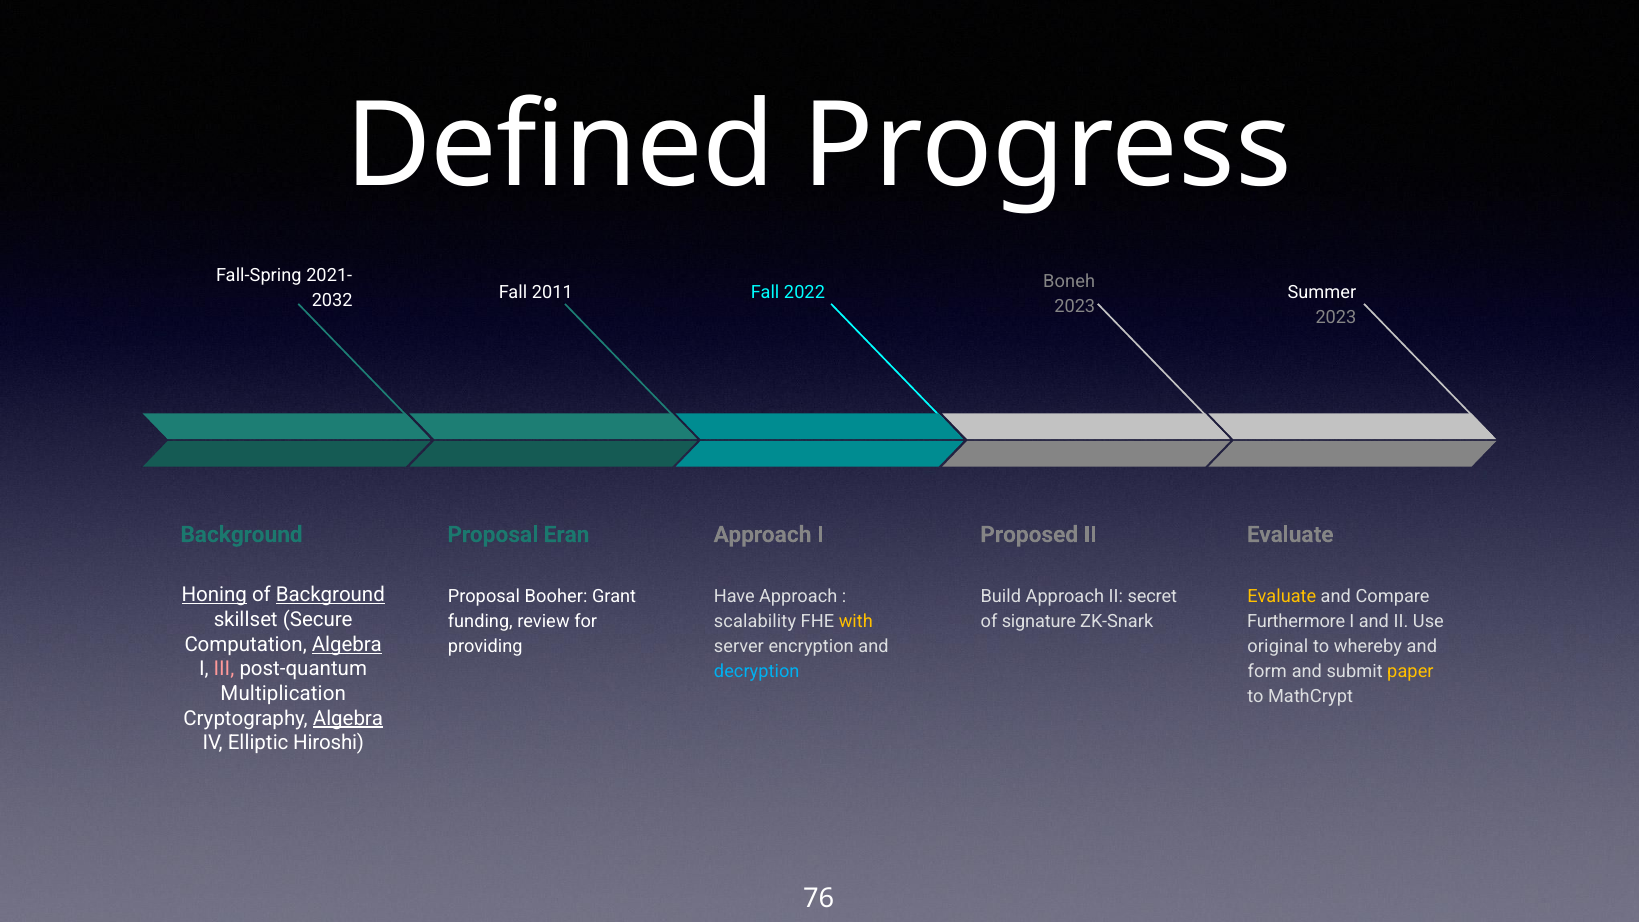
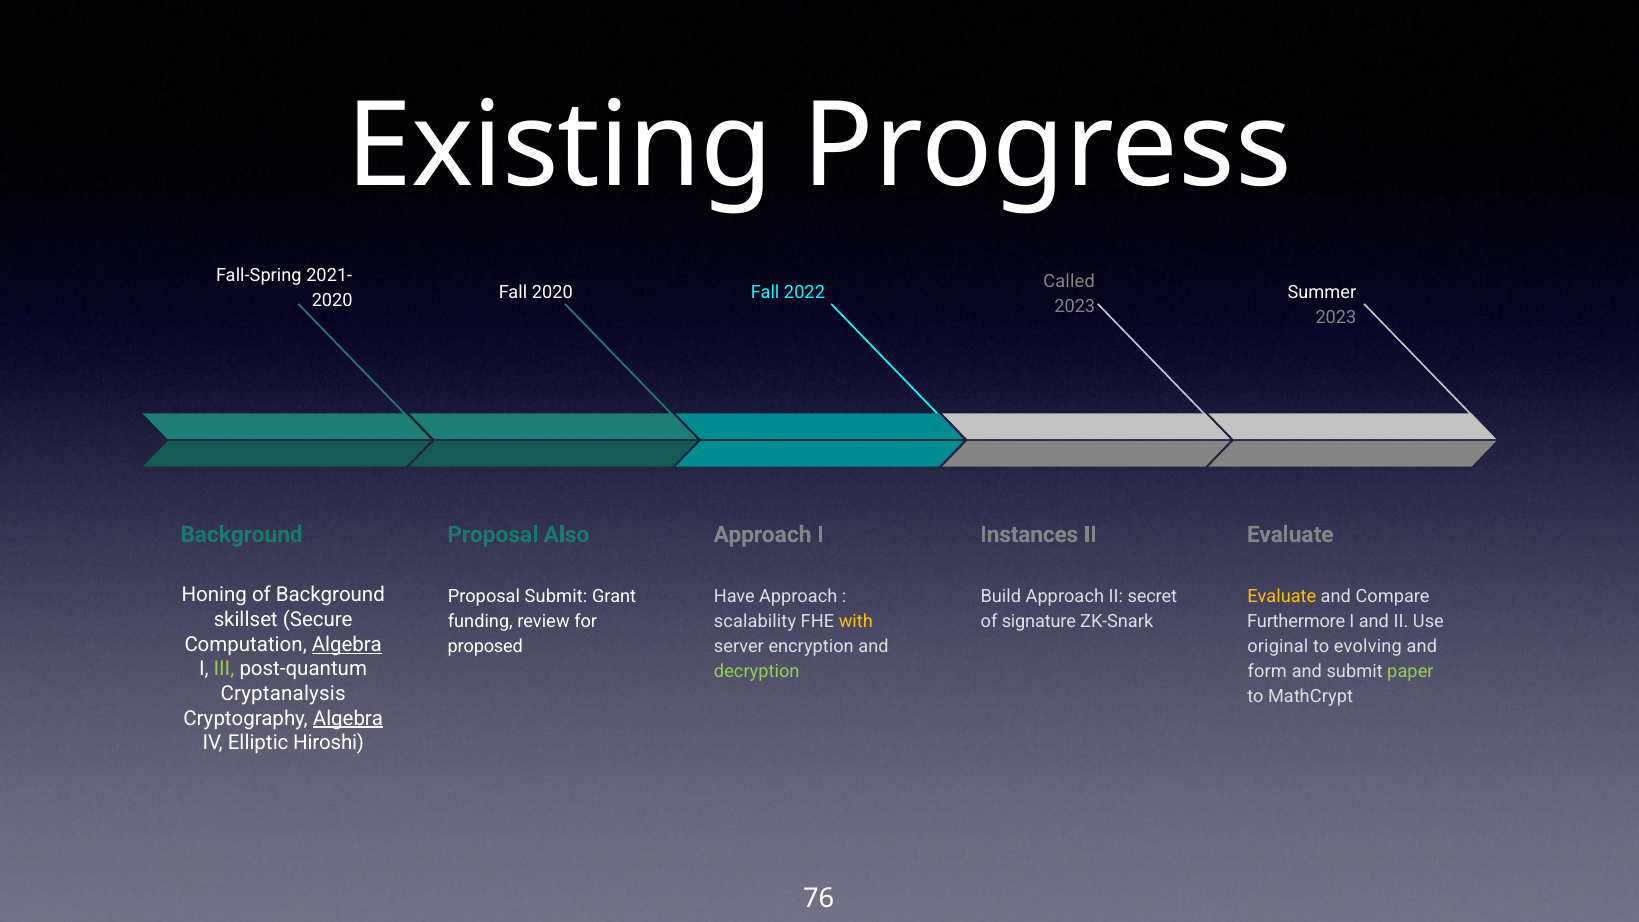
Defined: Defined -> Existing (560, 147)
Boneh: Boneh -> Called (1069, 282)
Fall 2011: 2011 -> 2020 (552, 292)
2032: 2032 -> 2020 (332, 301)
Eran: Eran -> Also (566, 535)
Proposed: Proposed -> Instances (1029, 535)
Honing underline: present -> none (214, 595)
Background underline: present -> none (330, 595)
Proposal Booher: Booher -> Submit (556, 597)
providing: providing -> proposed (485, 647)
whereby: whereby -> evolving (1368, 647)
III colour: pink -> light green (224, 669)
decryption colour: light blue -> light green (757, 672)
paper colour: yellow -> light green (1410, 672)
Multiplication: Multiplication -> Cryptanalysis (283, 694)
